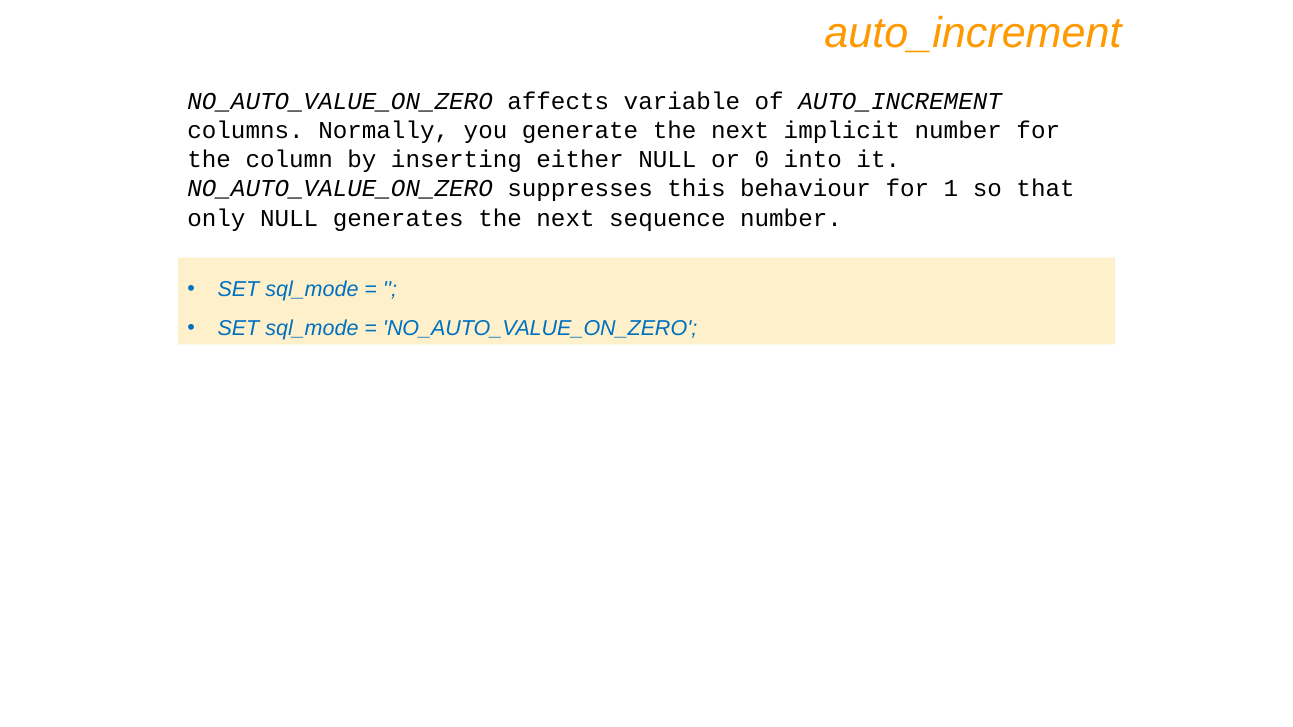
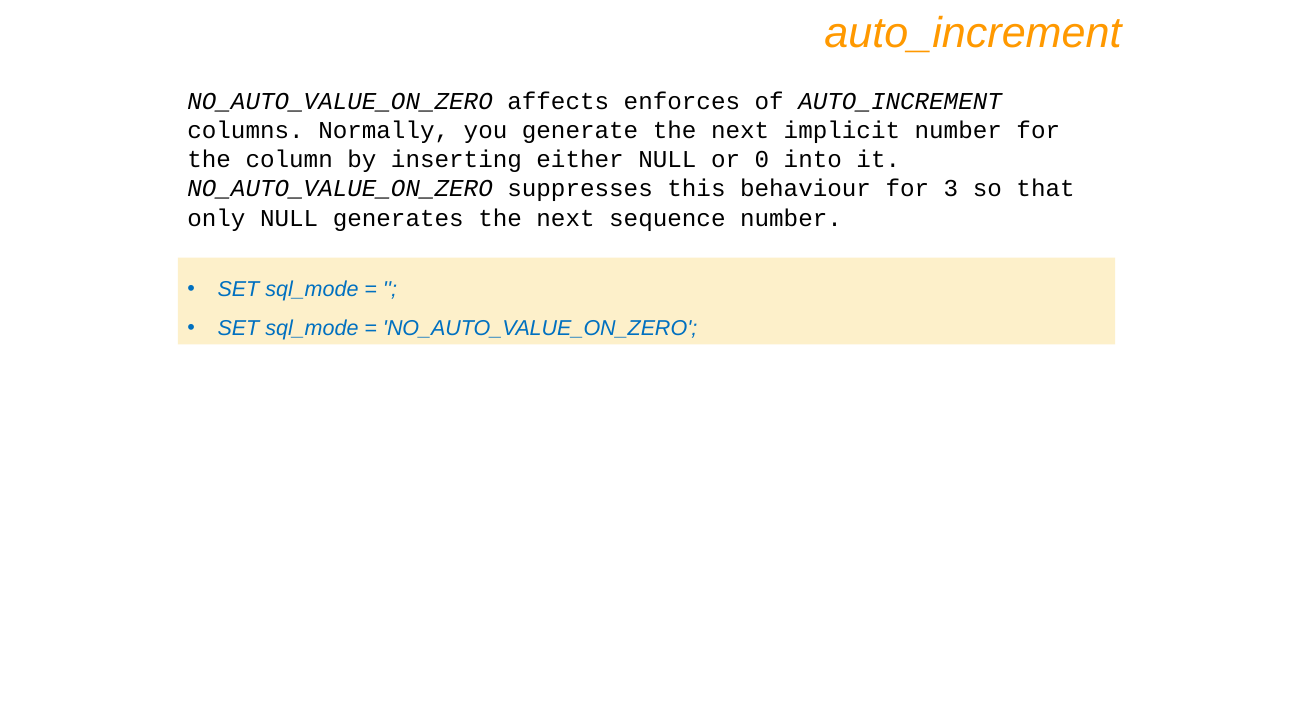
variable: variable -> enforces (682, 102)
1: 1 -> 3 (951, 189)
